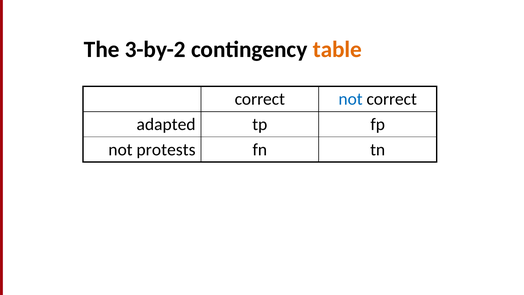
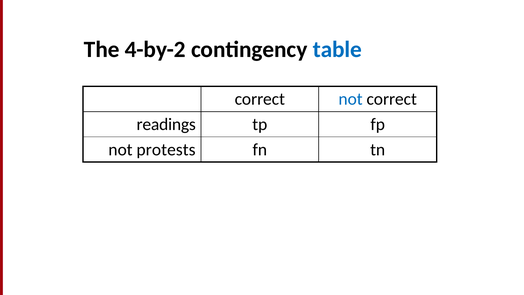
3-by-2: 3-by-2 -> 4-by-2 (155, 49)
table colour: orange -> blue (337, 49)
adapted: adapted -> readings (166, 124)
